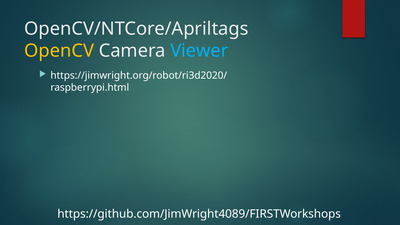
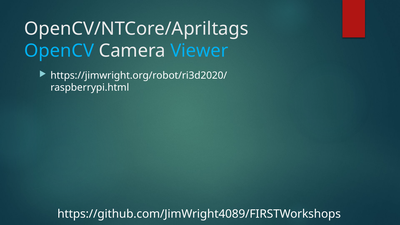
OpenCV colour: yellow -> light blue (59, 51)
